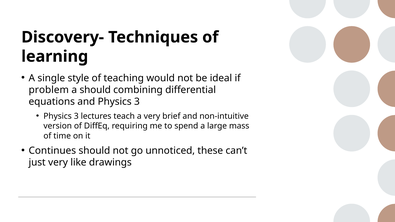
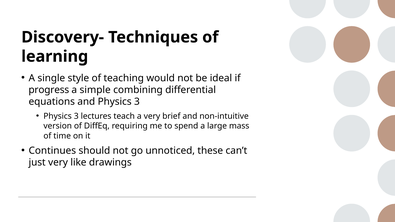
problem: problem -> progress (49, 90)
a should: should -> simple (95, 90)
